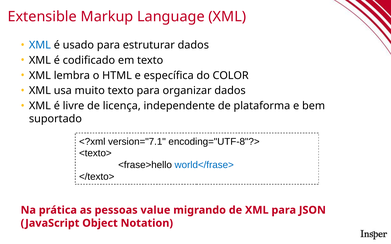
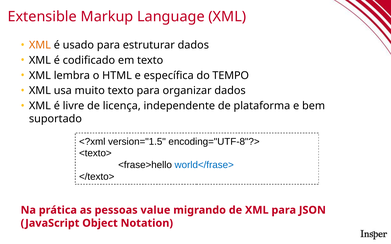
XML colour: blue -> orange (40, 45)
COLOR: COLOR -> TEMPO (231, 76)
version="7.1: version="7.1 -> version="1.5 (137, 142)
